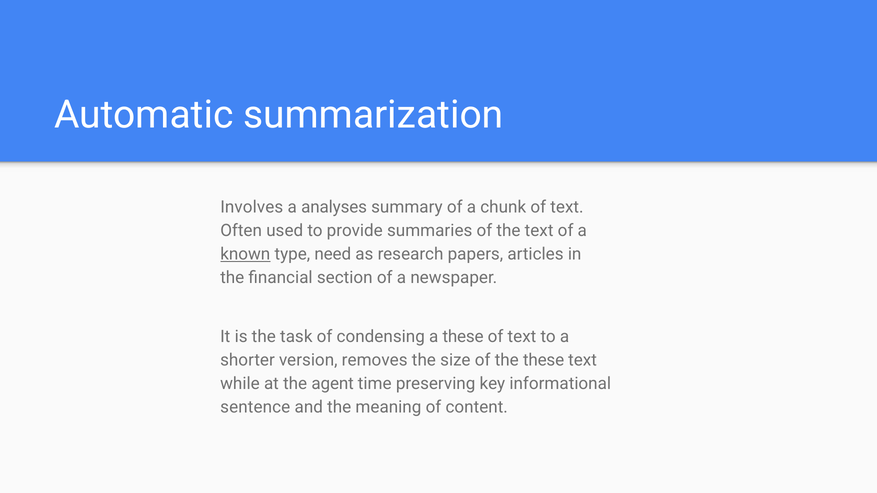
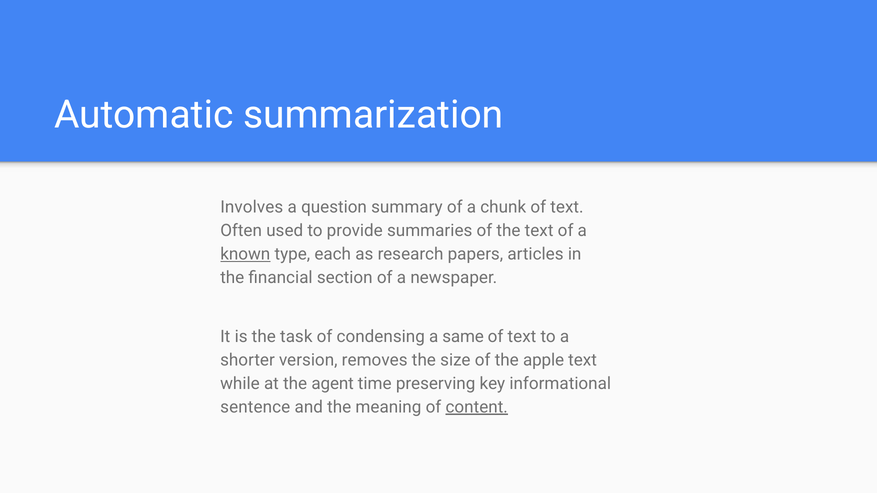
analyses: analyses -> question (334, 207)
need: need -> each (333, 254)
a these: these -> same (463, 337)
the these: these -> apple (544, 360)
content underline: none -> present (477, 407)
